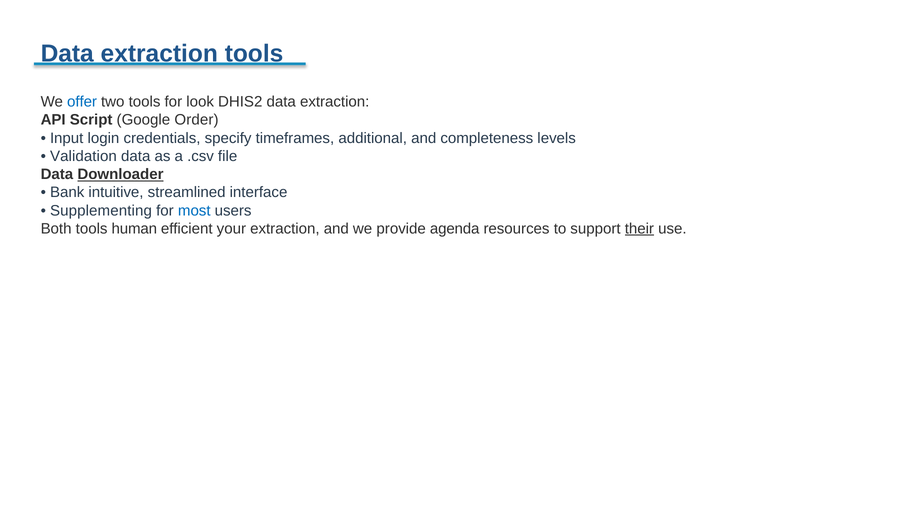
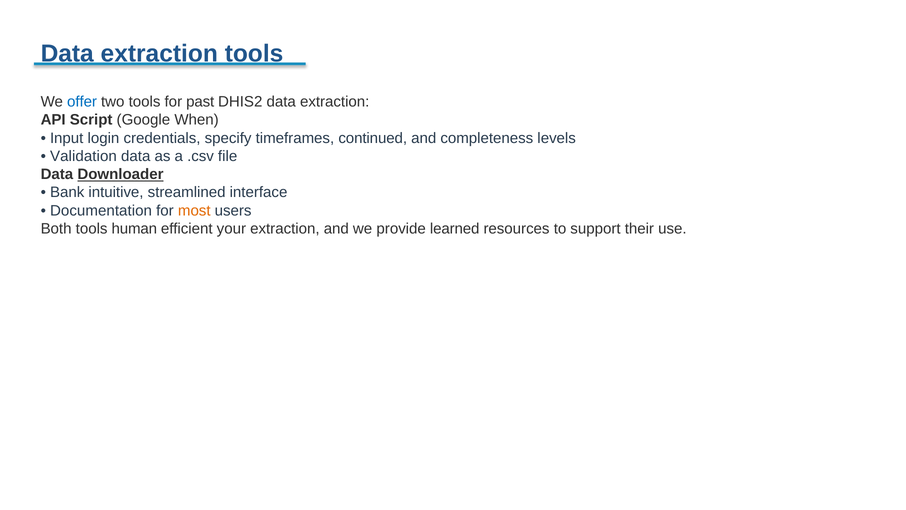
look: look -> past (200, 102)
Order: Order -> When (197, 120)
additional: additional -> continued (373, 138)
Supplementing: Supplementing -> Documentation (101, 210)
most colour: blue -> orange (194, 210)
agenda: agenda -> learned (455, 229)
their underline: present -> none (639, 229)
